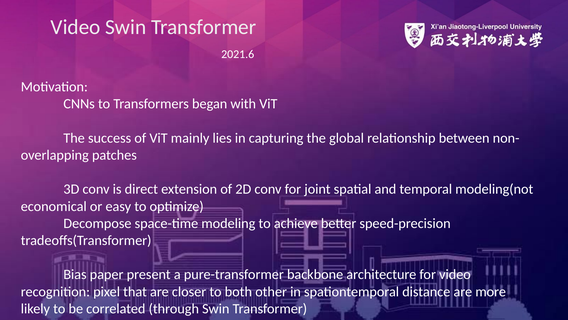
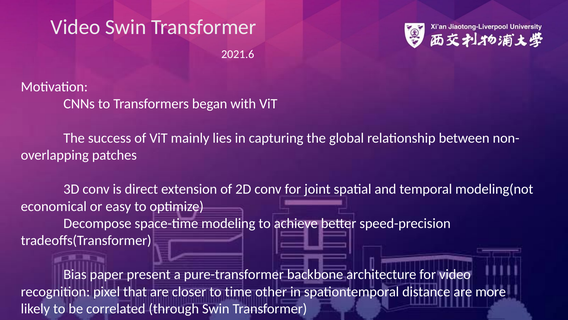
both: both -> time (238, 291)
